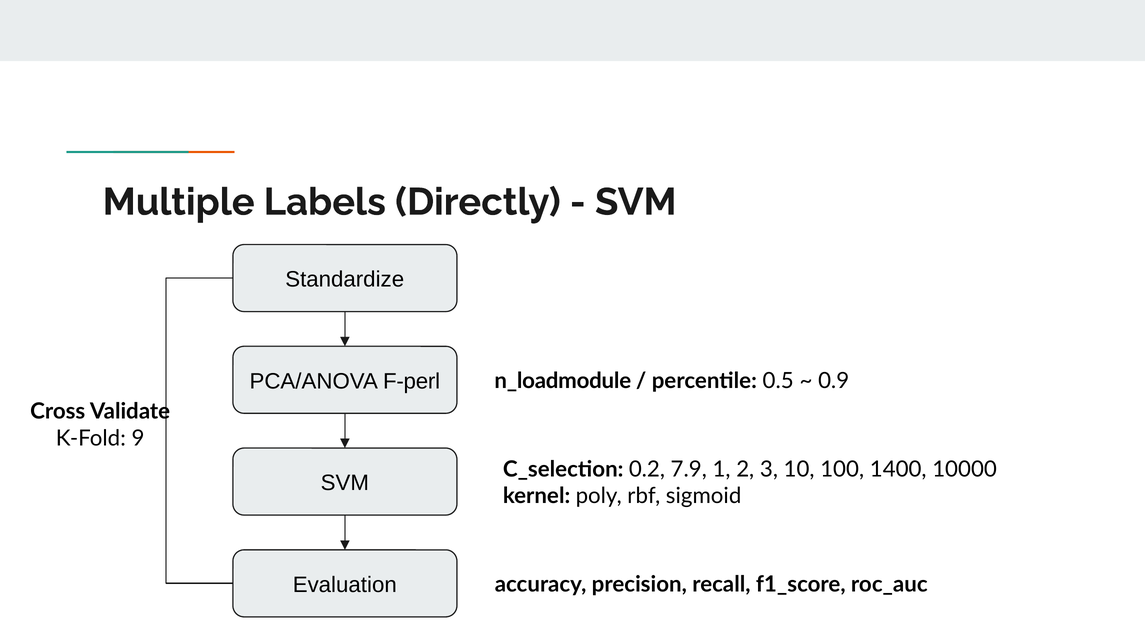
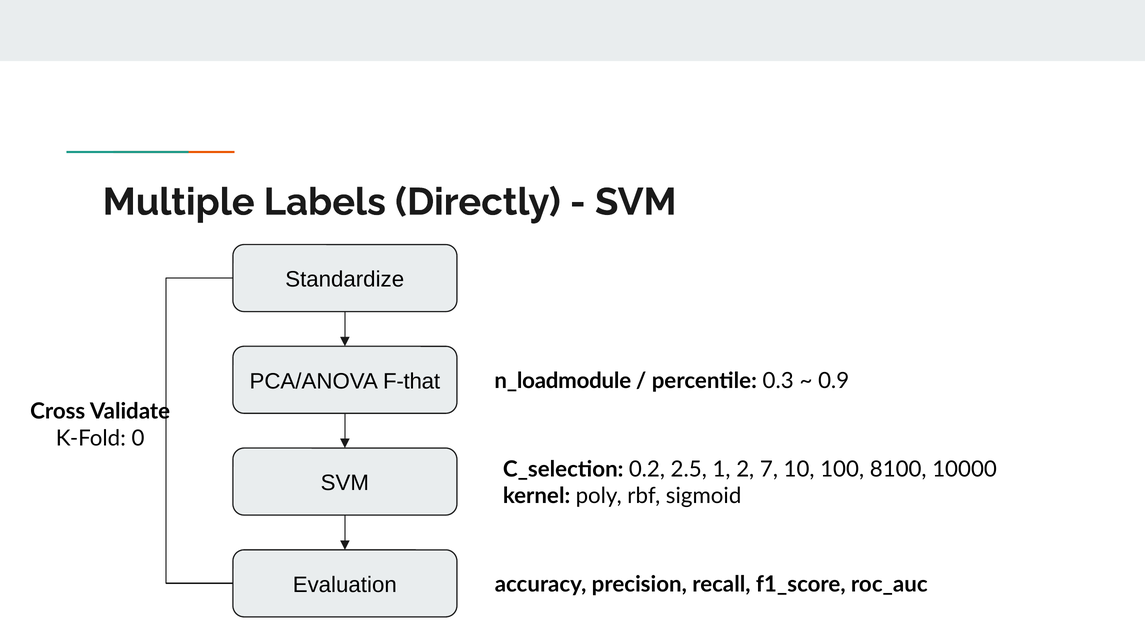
F-perl: F-perl -> F-that (412, 381)
0.5: 0.5 -> 0.3 (778, 381)
9: 9 -> 0 (138, 438)
7.9: 7.9 -> 2.5 (689, 469)
3: 3 -> 7 (769, 469)
1400: 1400 -> 8100 (898, 469)
